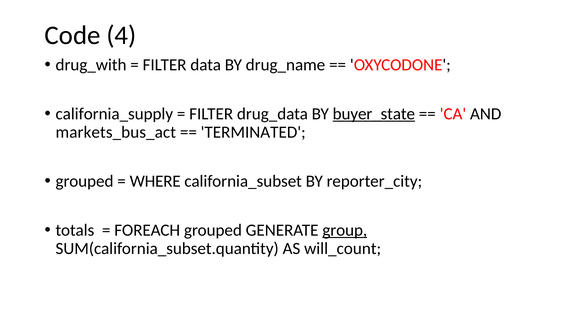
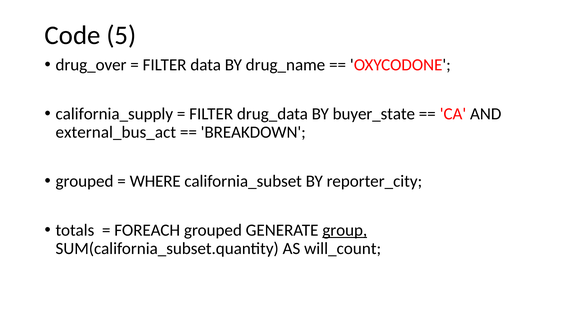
4: 4 -> 5 (121, 35)
drug_with: drug_with -> drug_over (91, 65)
buyer_state underline: present -> none (374, 114)
markets_bus_act: markets_bus_act -> external_bus_act (116, 132)
TERMINATED: TERMINATED -> BREAKDOWN (253, 132)
